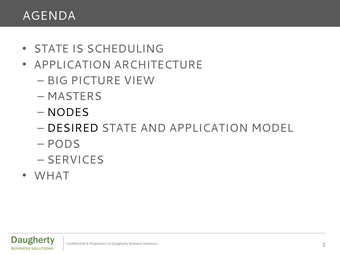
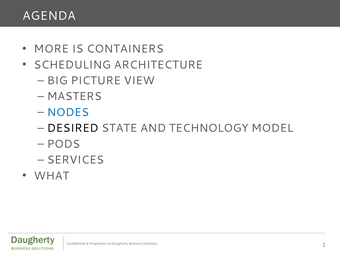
STATE: STATE -> MORE (51, 49)
SCHEDULING: SCHEDULING -> CONTAINERS (125, 49)
APPLICATION: APPLICATION -> SCHEDULING (72, 65)
NODES colour: black -> blue (68, 112)
AND APPLICATION: APPLICATION -> TECHNOLOGY (209, 128)
